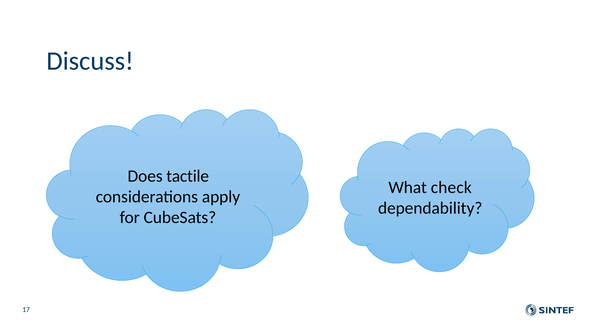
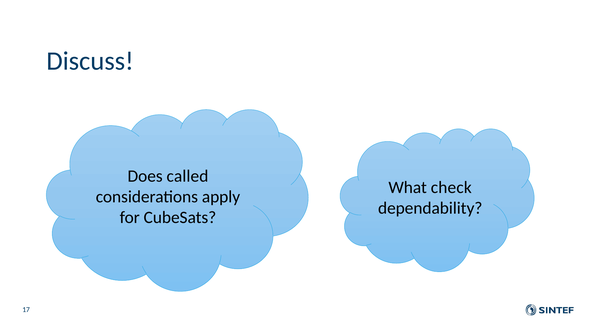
tactile: tactile -> called (187, 176)
